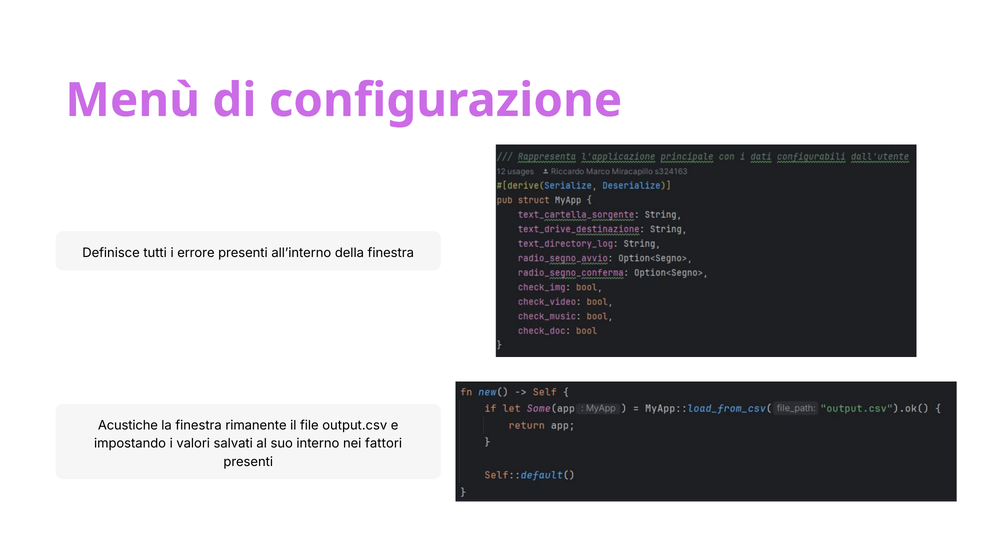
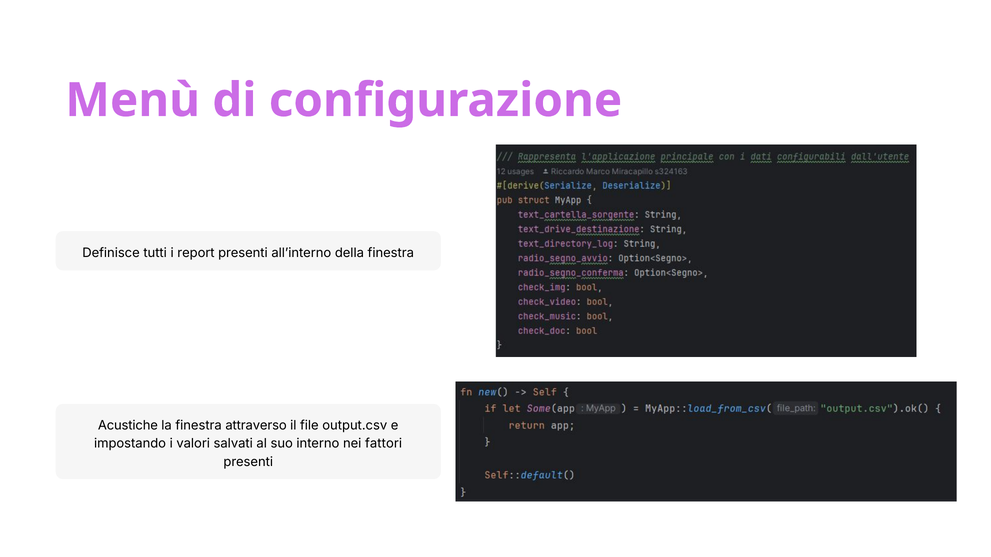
errore: errore -> report (196, 253)
rimanente: rimanente -> attraverso (256, 426)
